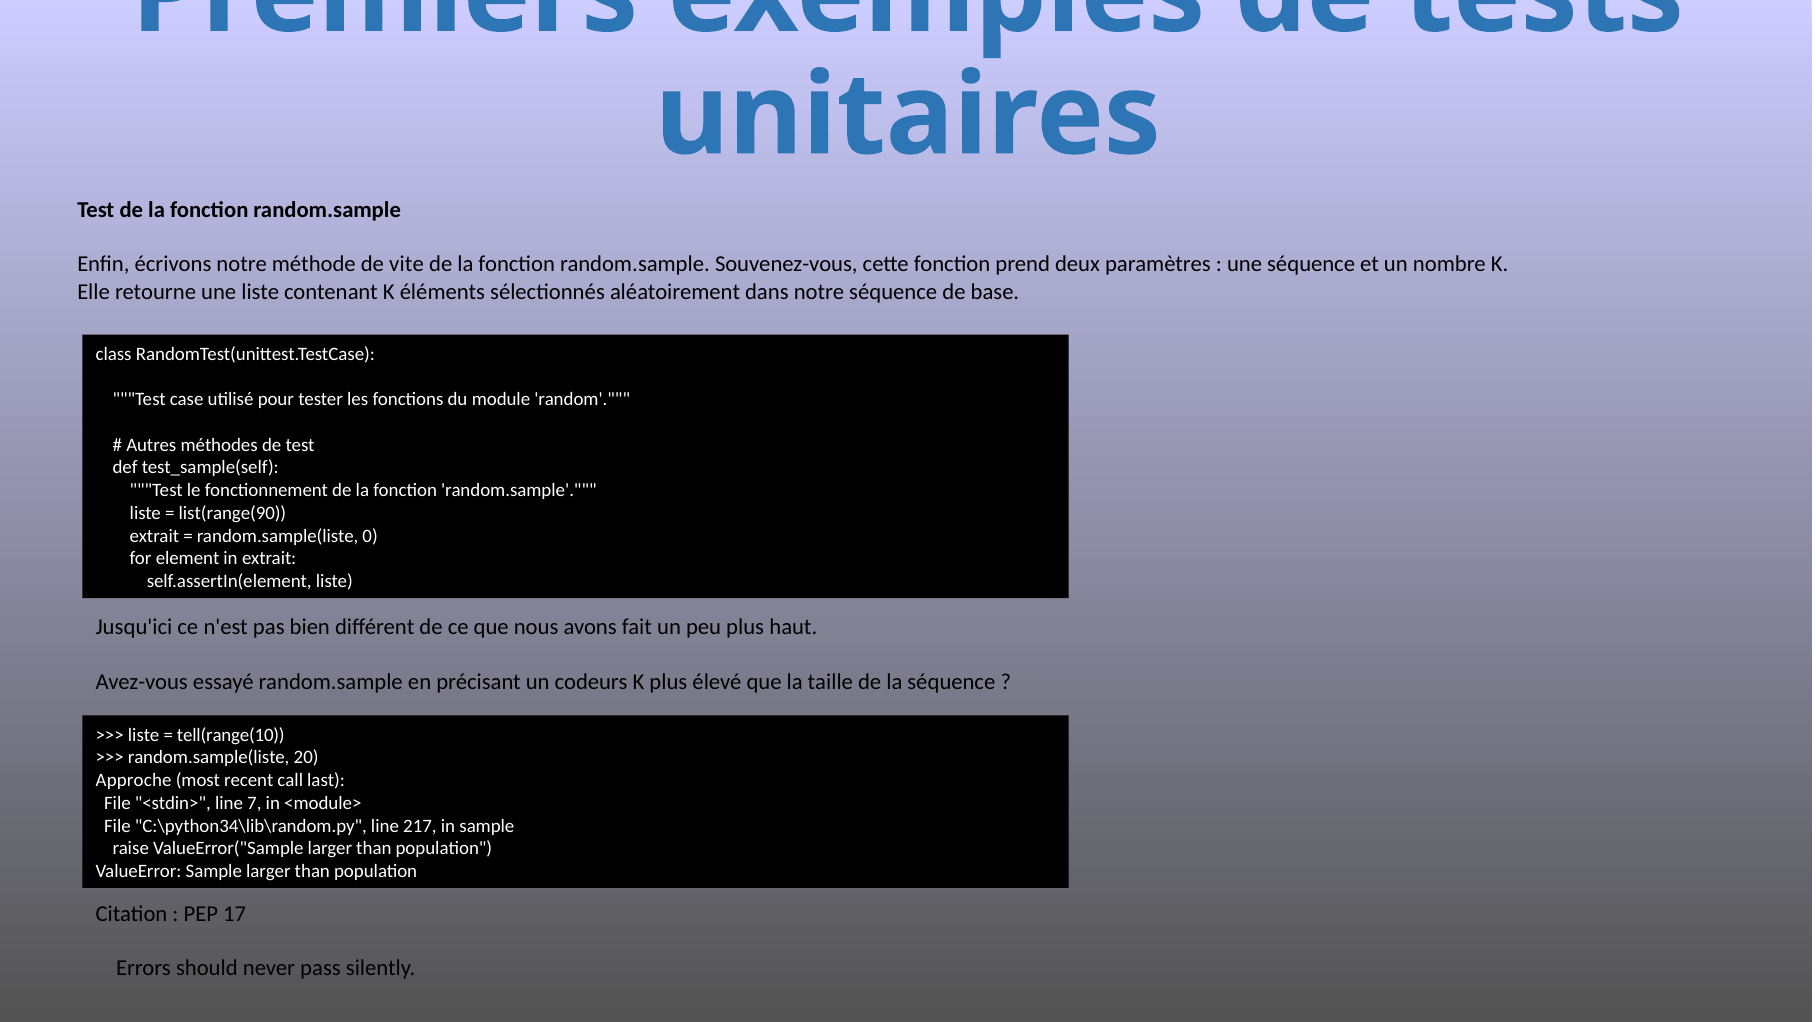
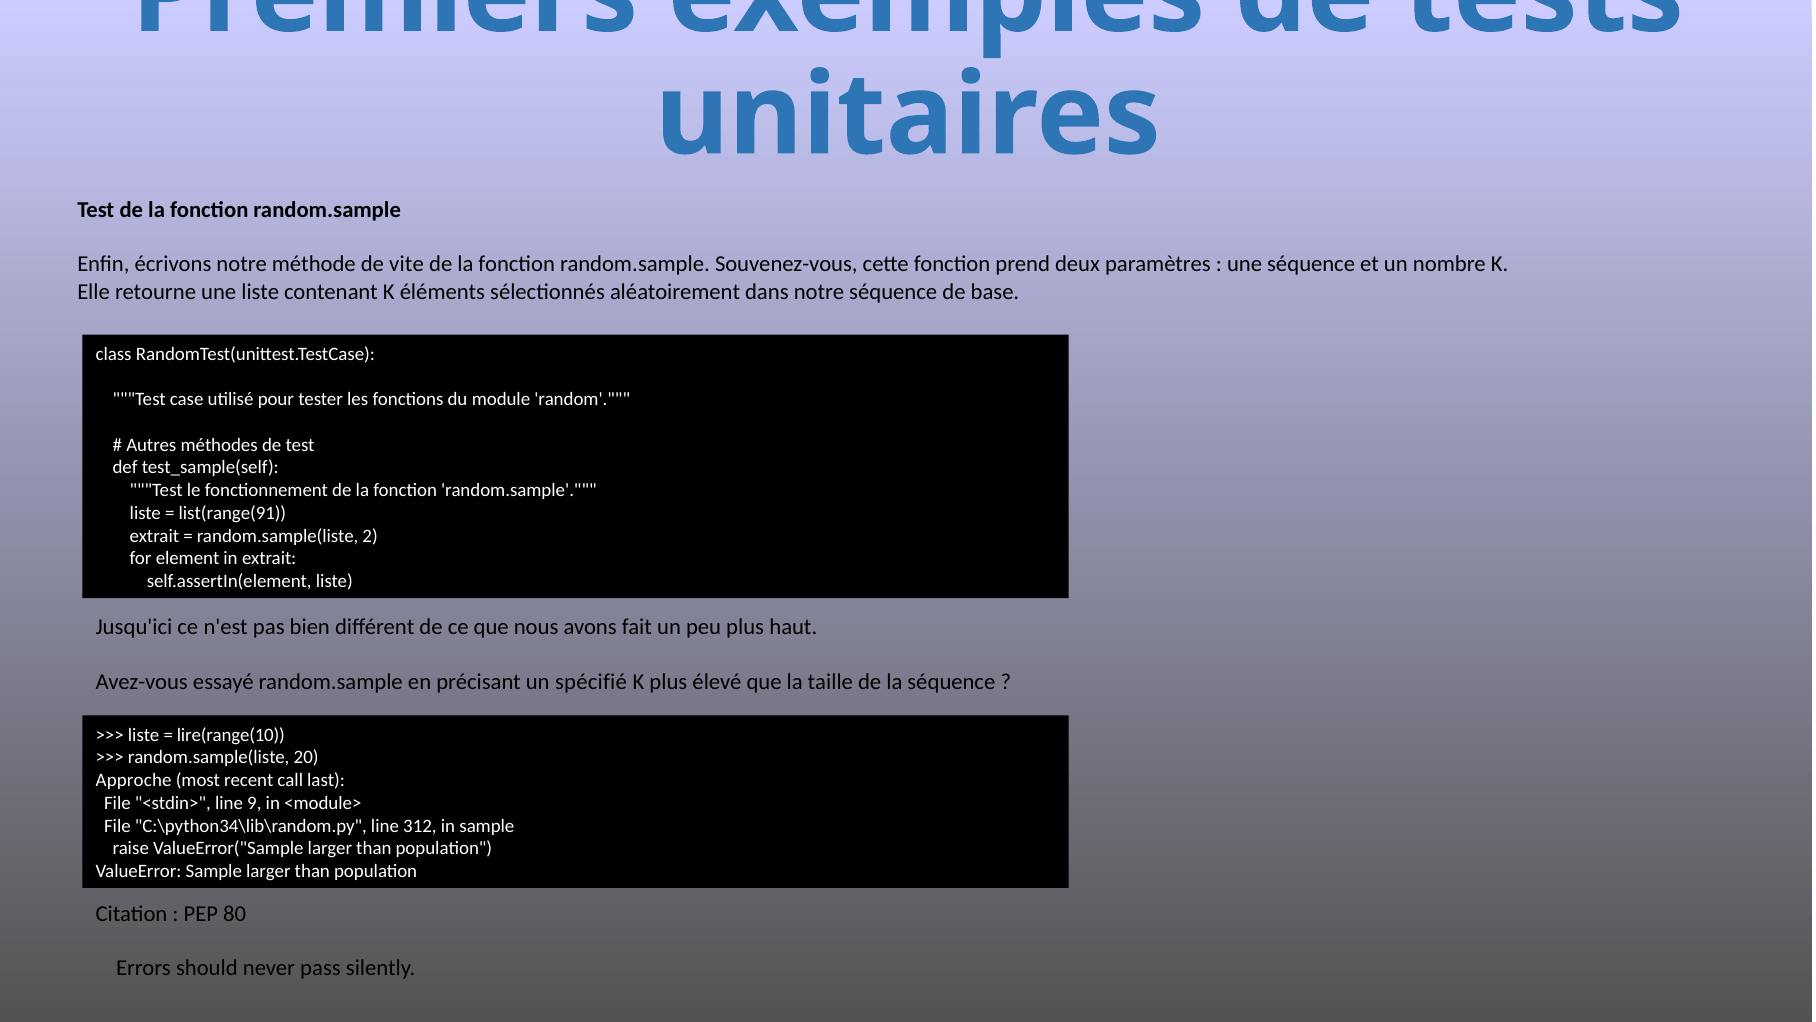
list(range(90: list(range(90 -> list(range(91 (232, 513)
0: 0 -> 2 (370, 536)
codeurs: codeurs -> spécifié (591, 682)
tell(range(10: tell(range(10 -> lire(range(10 (231, 734)
7: 7 -> 9 (254, 803)
217: 217 -> 312 (420, 825)
17: 17 -> 80 (235, 913)
